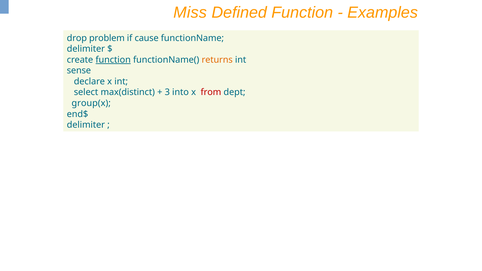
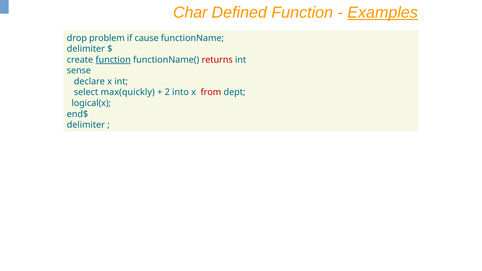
Miss: Miss -> Char (190, 13)
Examples underline: none -> present (383, 13)
returns colour: orange -> red (217, 60)
max(distinct: max(distinct -> max(quickly (128, 92)
3: 3 -> 2 (167, 92)
group(x: group(x -> logical(x (91, 103)
